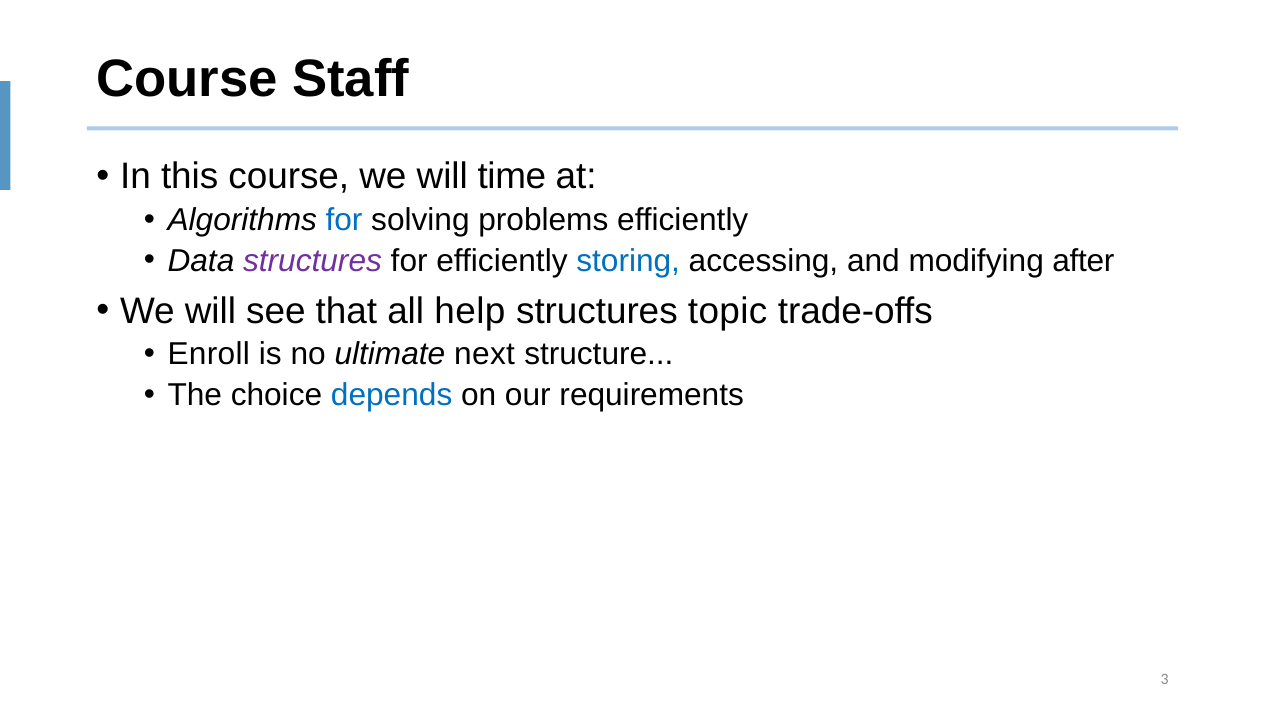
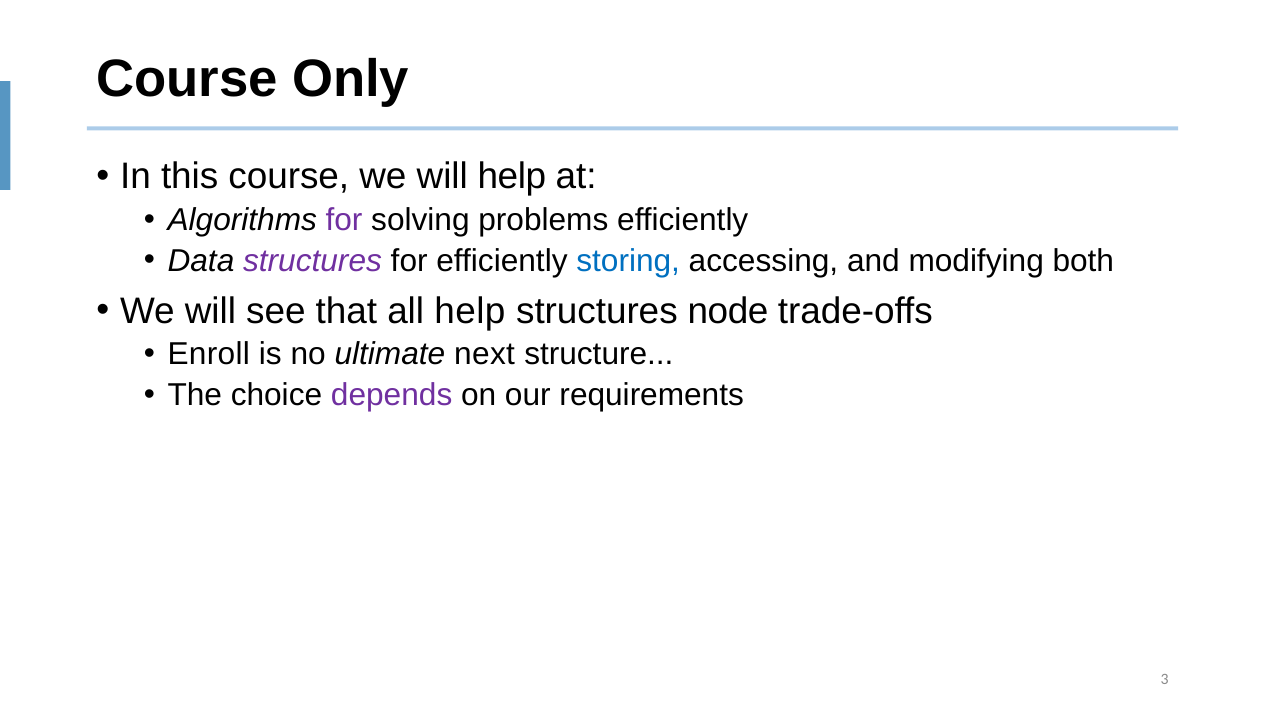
Staff: Staff -> Only (351, 79)
will time: time -> help (512, 177)
for colour: blue -> purple (344, 220)
after: after -> both (1083, 261)
topic: topic -> node (728, 311)
depends colour: blue -> purple (392, 395)
